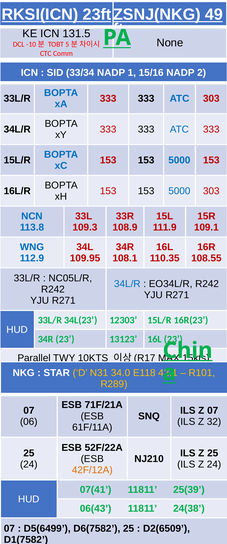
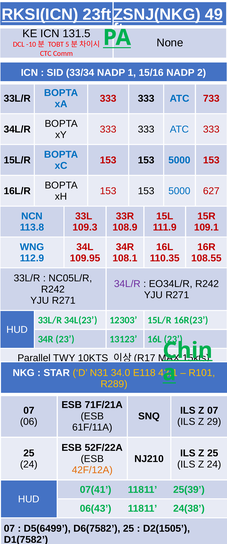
ATC 303: 303 -> 733 (211, 98)
5000 303: 303 -> 627 (211, 191)
34L/R colour: blue -> purple (127, 283)
32: 32 -> 29 (214, 421)
D2(6509: D2(6509 -> D2(1505 (166, 528)
